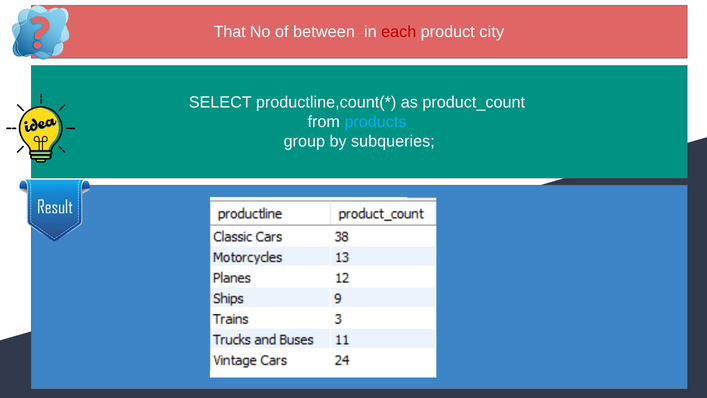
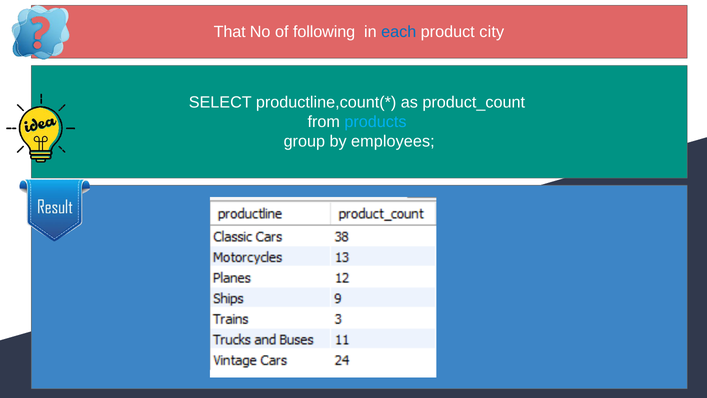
between: between -> following (324, 32)
each colour: red -> blue (399, 32)
subqueries: subqueries -> employees (393, 141)
